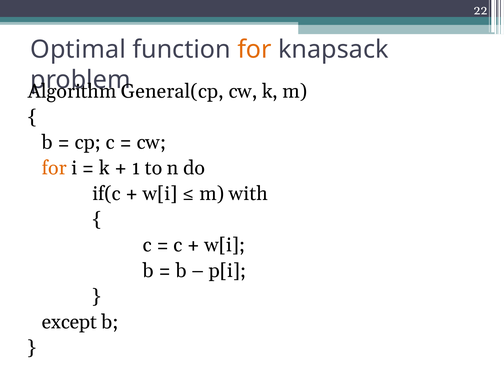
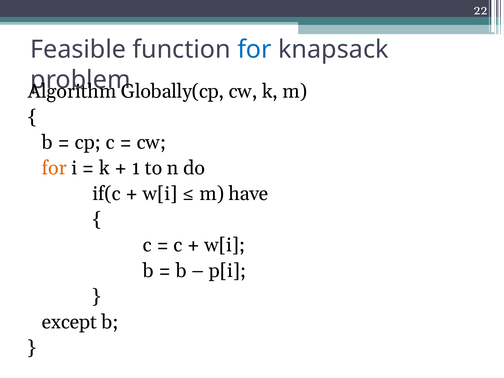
Optimal: Optimal -> Feasible (78, 50)
for colour: orange -> blue (254, 50)
General(cp: General(cp -> Globally(cp (173, 91)
with: with -> have (249, 194)
